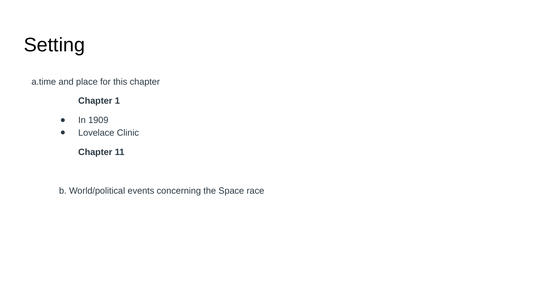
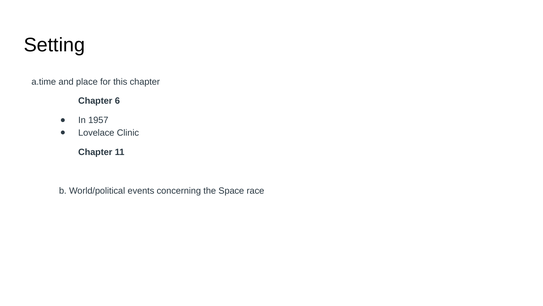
1: 1 -> 6 (117, 101)
1909: 1909 -> 1957 (98, 120)
